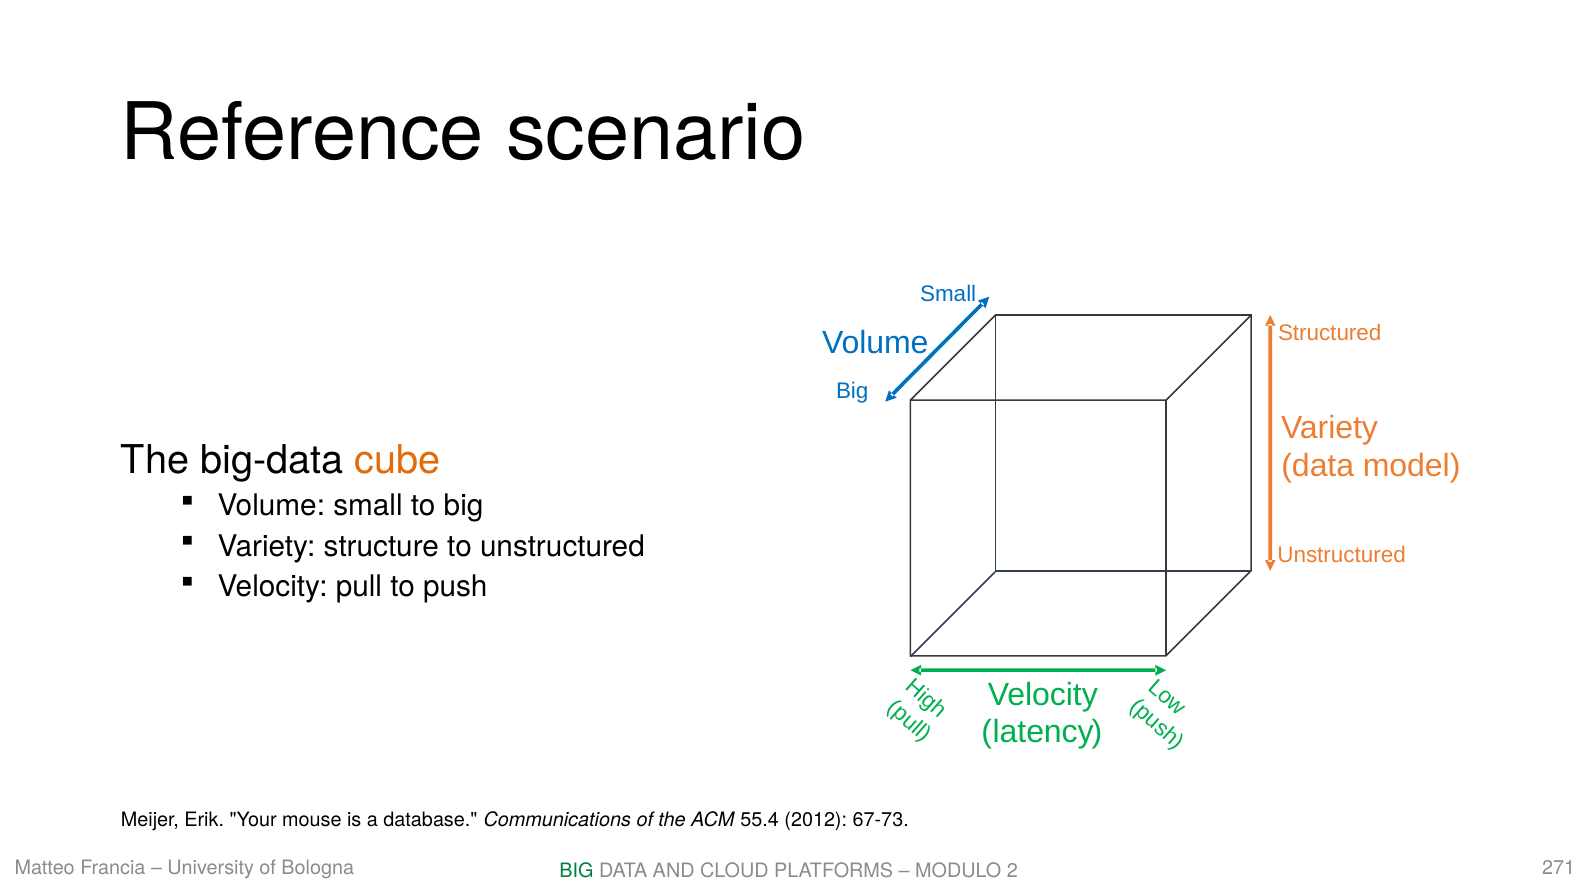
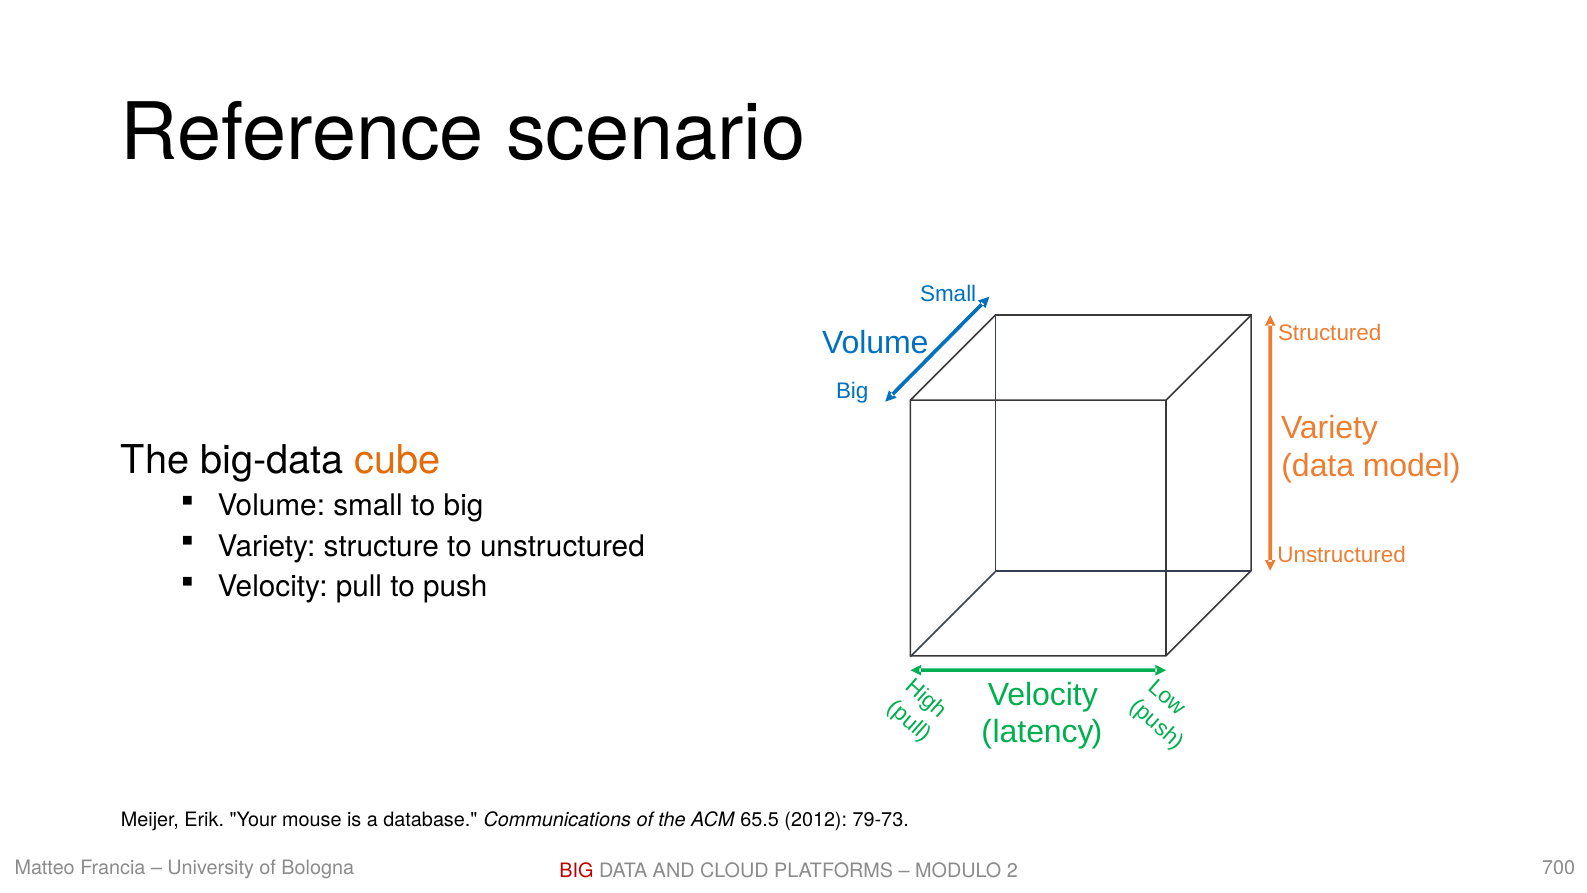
55.4: 55.4 -> 65.5 (760, 820)
67-73: 67-73 -> 79-73 (881, 820)
271: 271 -> 700 (1559, 868)
BIG colour: green -> red (576, 870)
